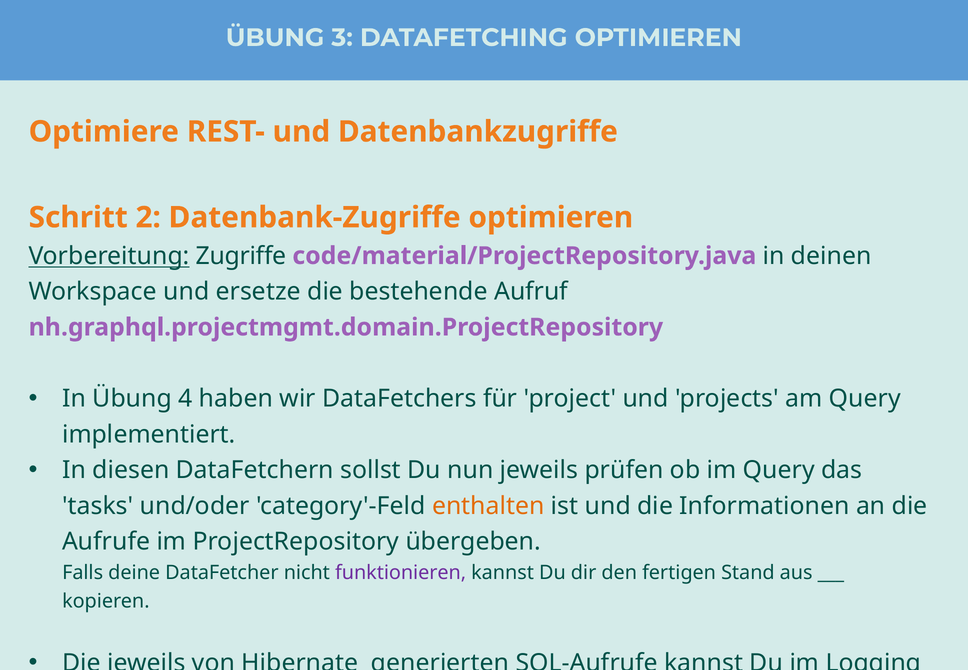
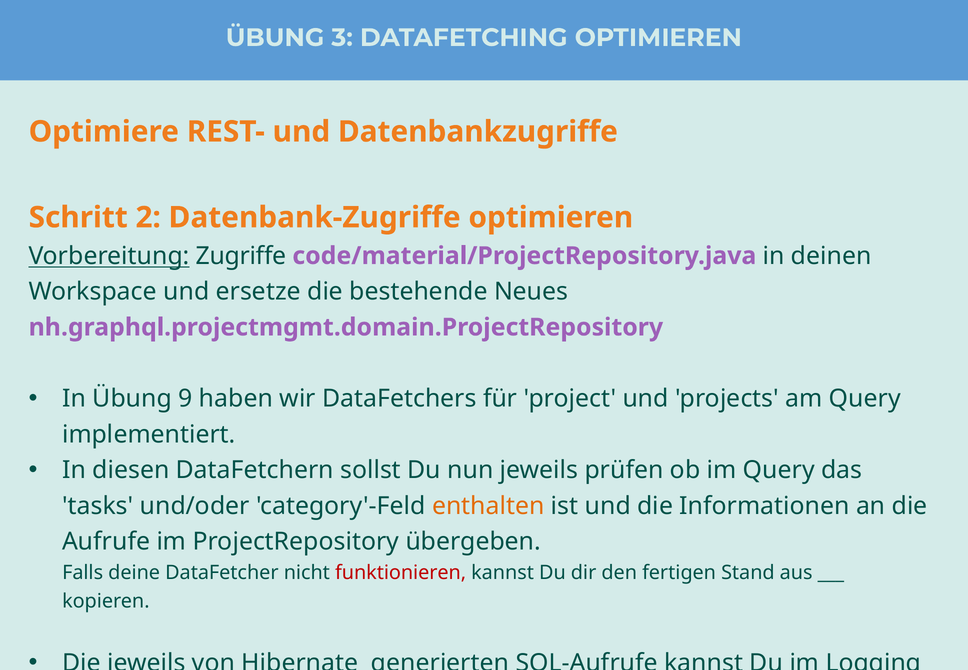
Aufruf: Aufruf -> Neues (531, 292)
4: 4 -> 9 (185, 399)
funktionieren colour: purple -> red (401, 573)
